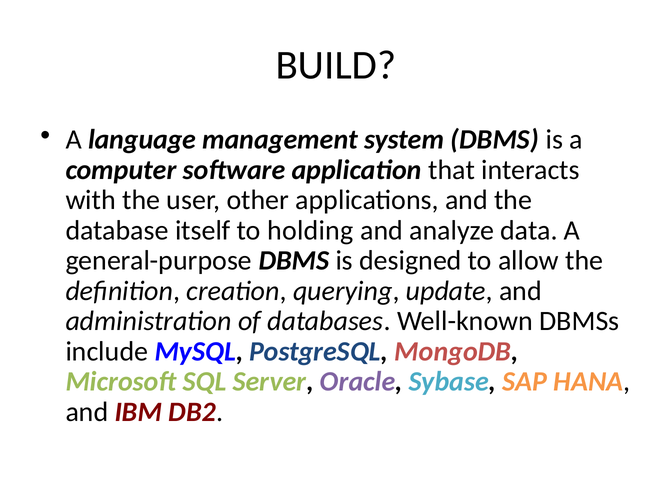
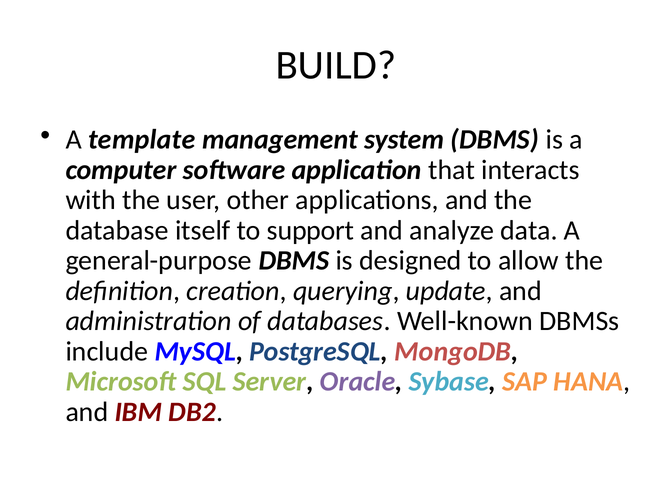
language: language -> template (142, 140)
holding: holding -> support (311, 230)
